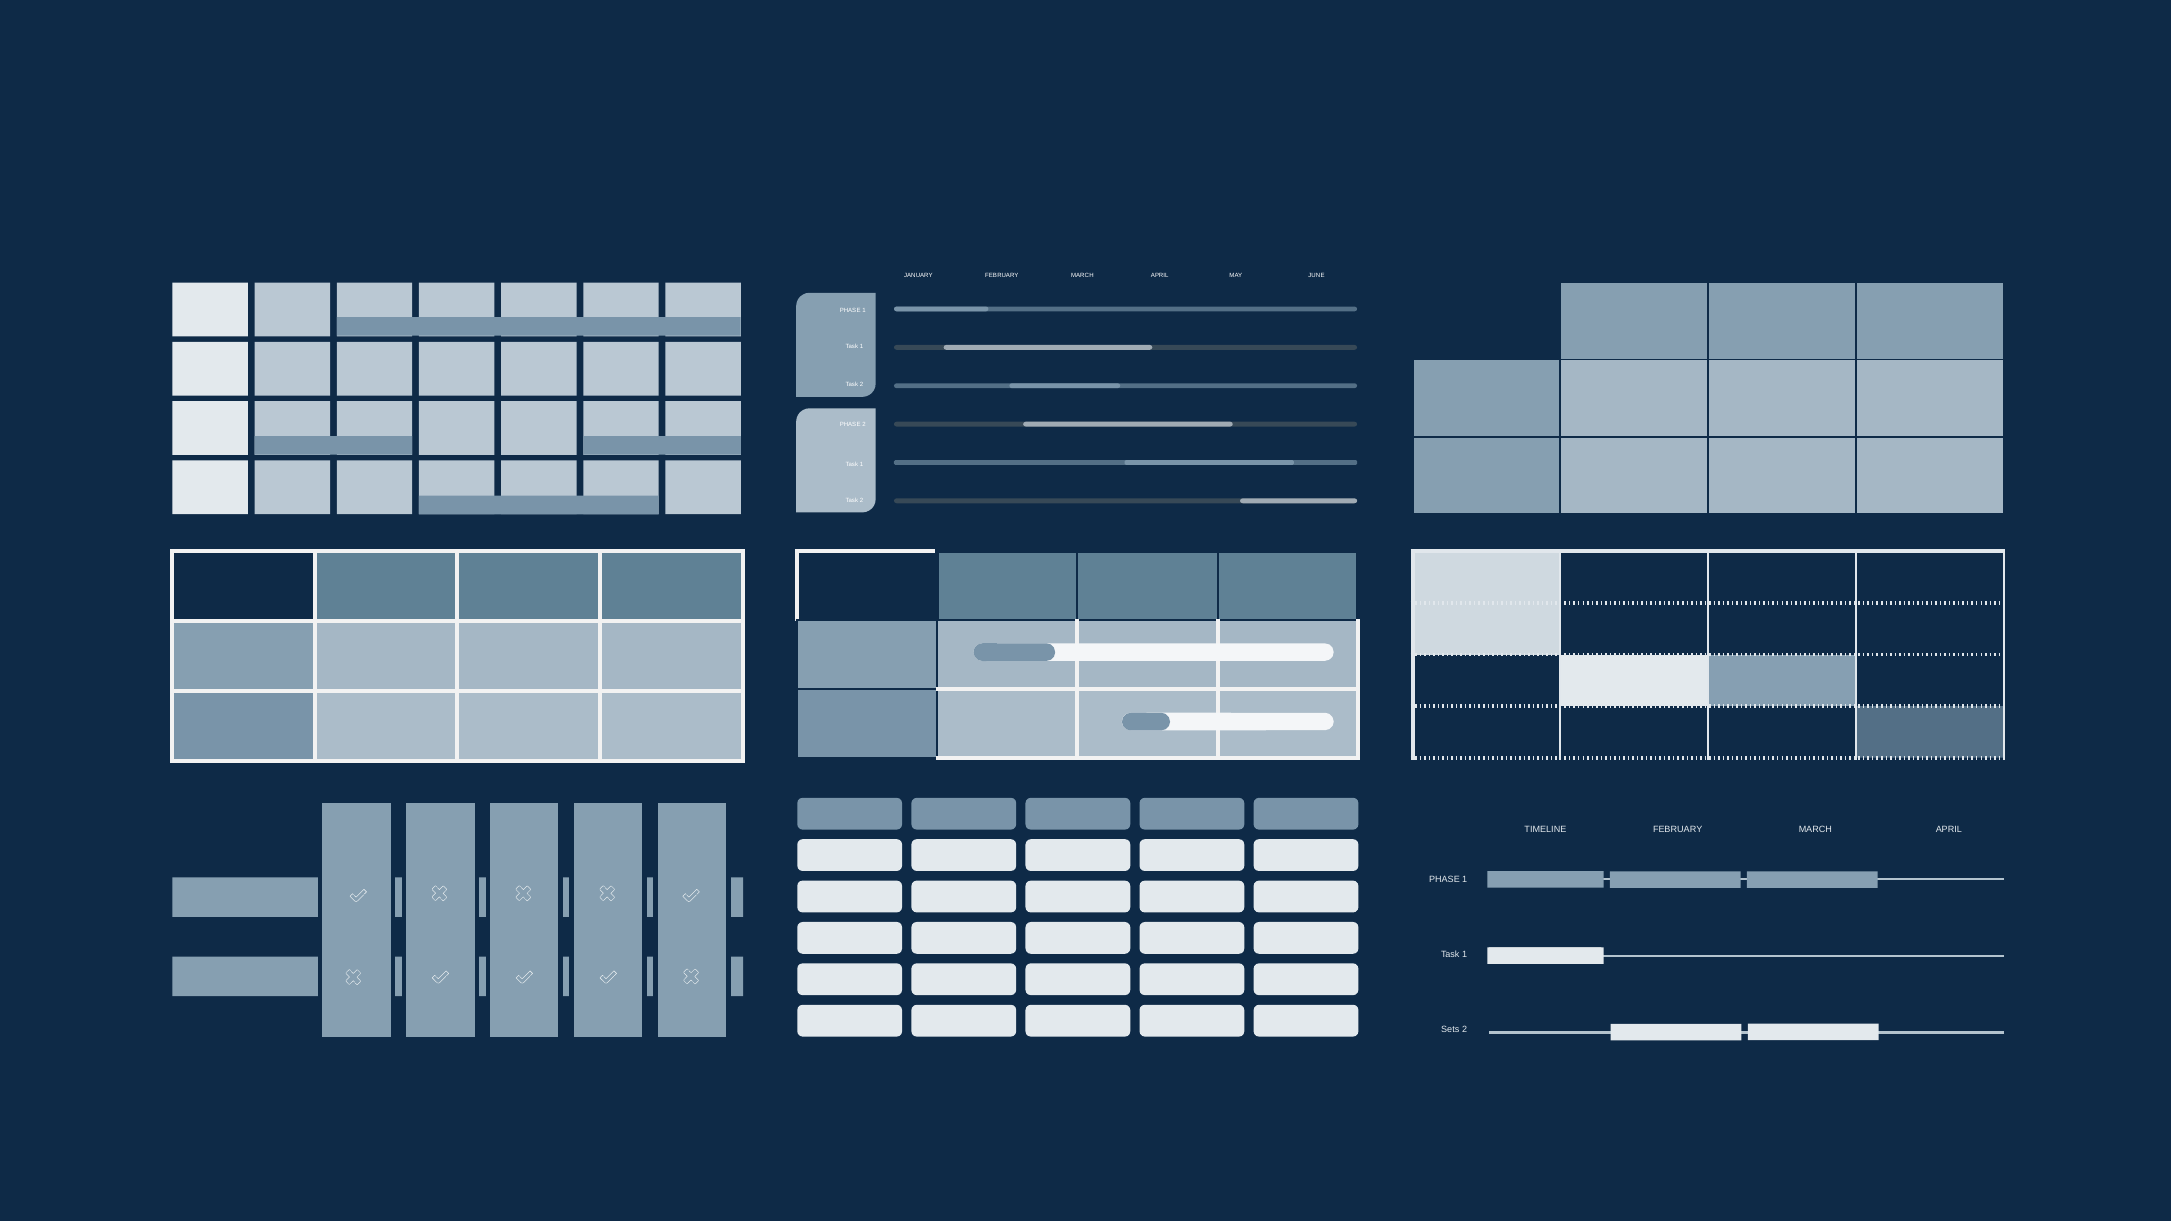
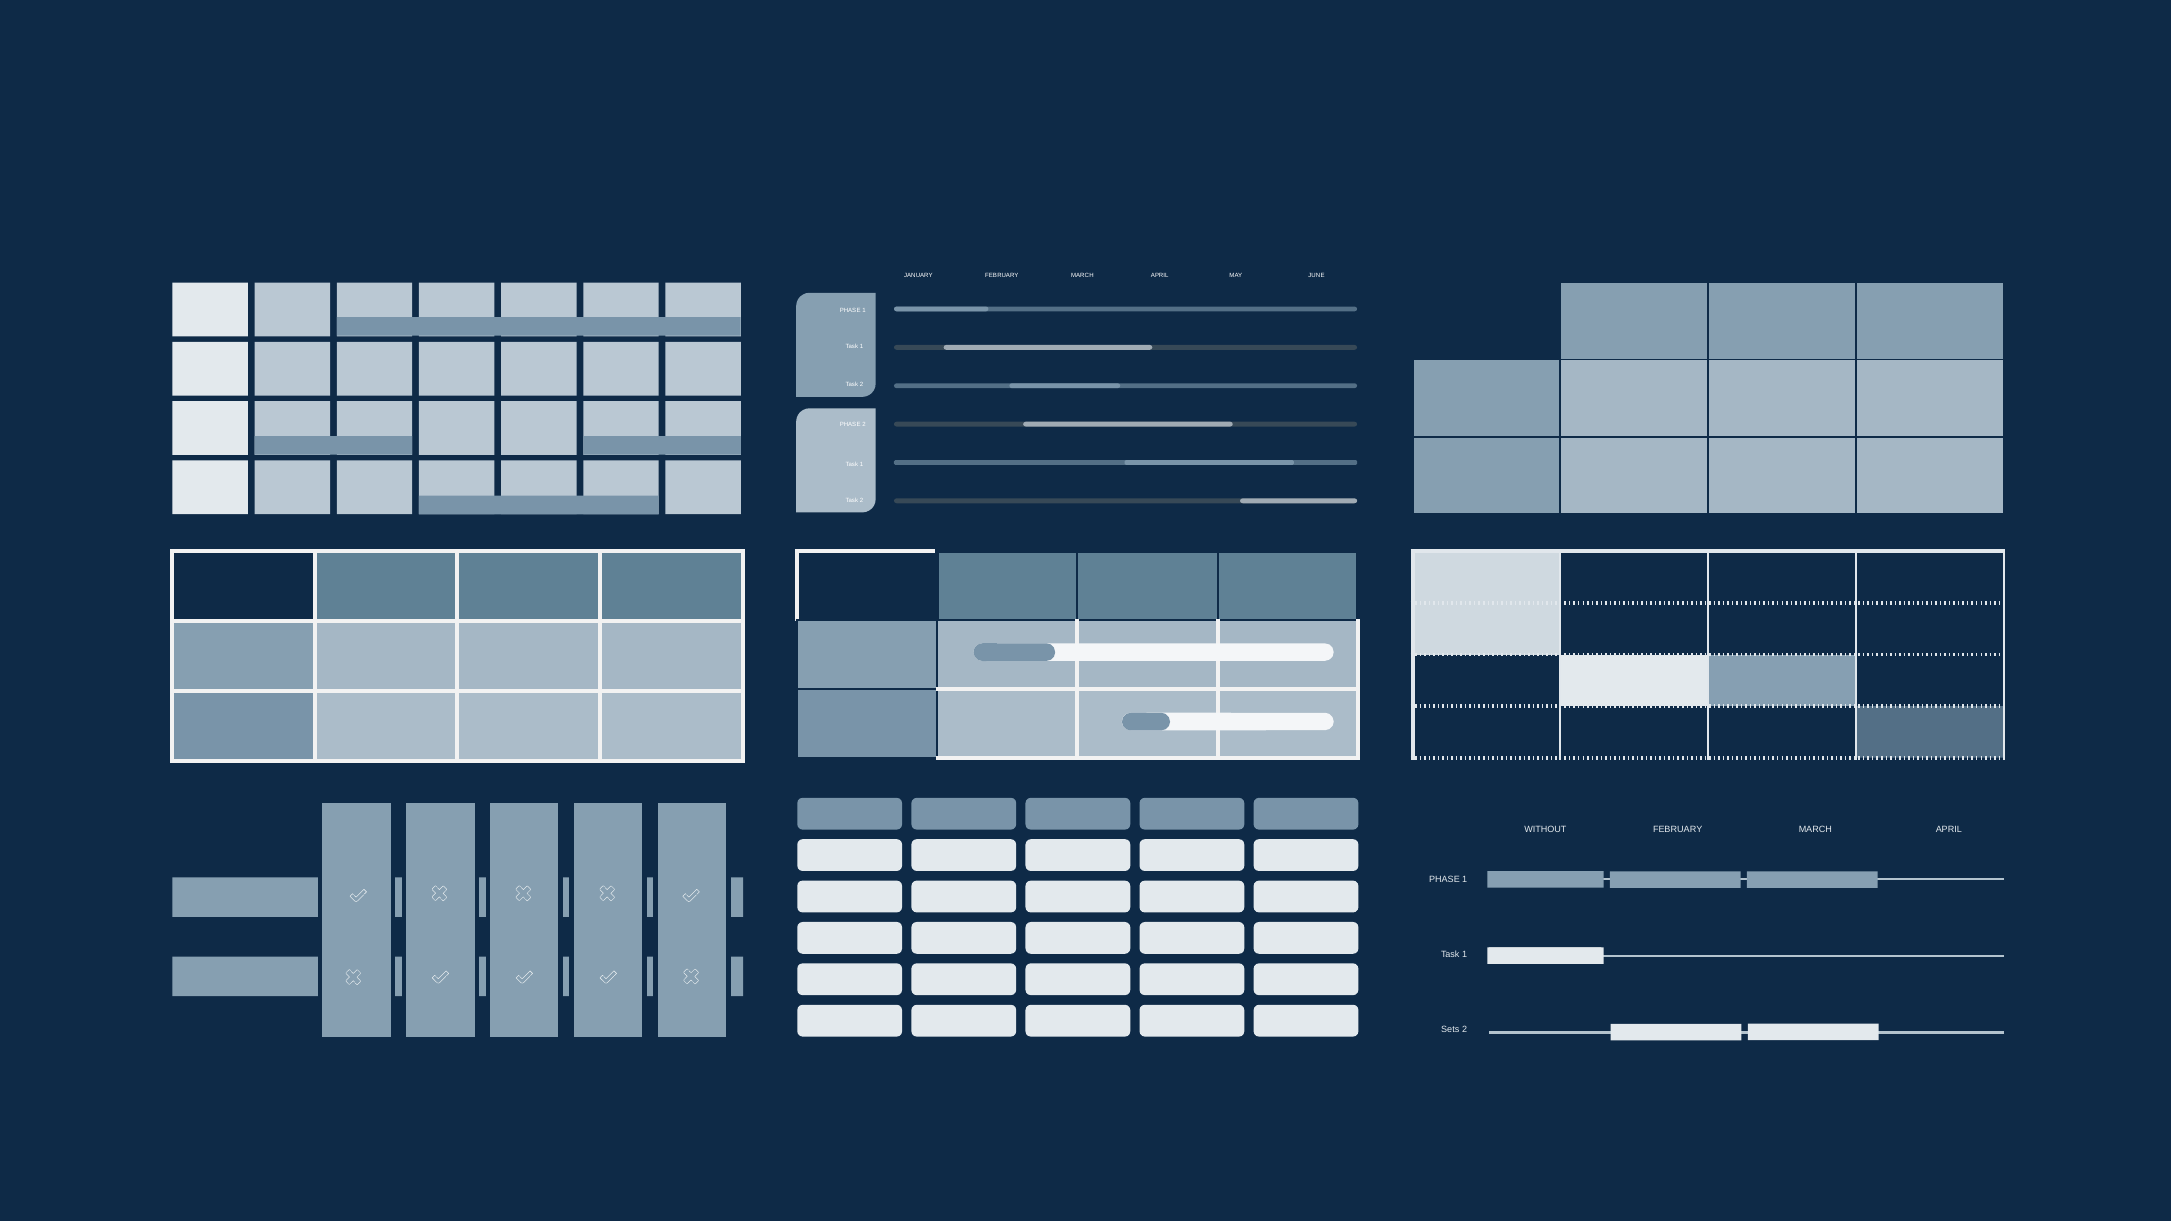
TIMELINE: TIMELINE -> WITHOUT (1545, 830)
